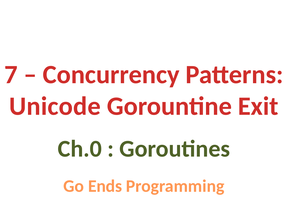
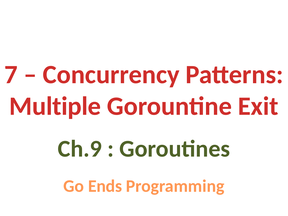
Unicode: Unicode -> Multiple (55, 106)
Ch.0: Ch.0 -> Ch.9 (80, 149)
